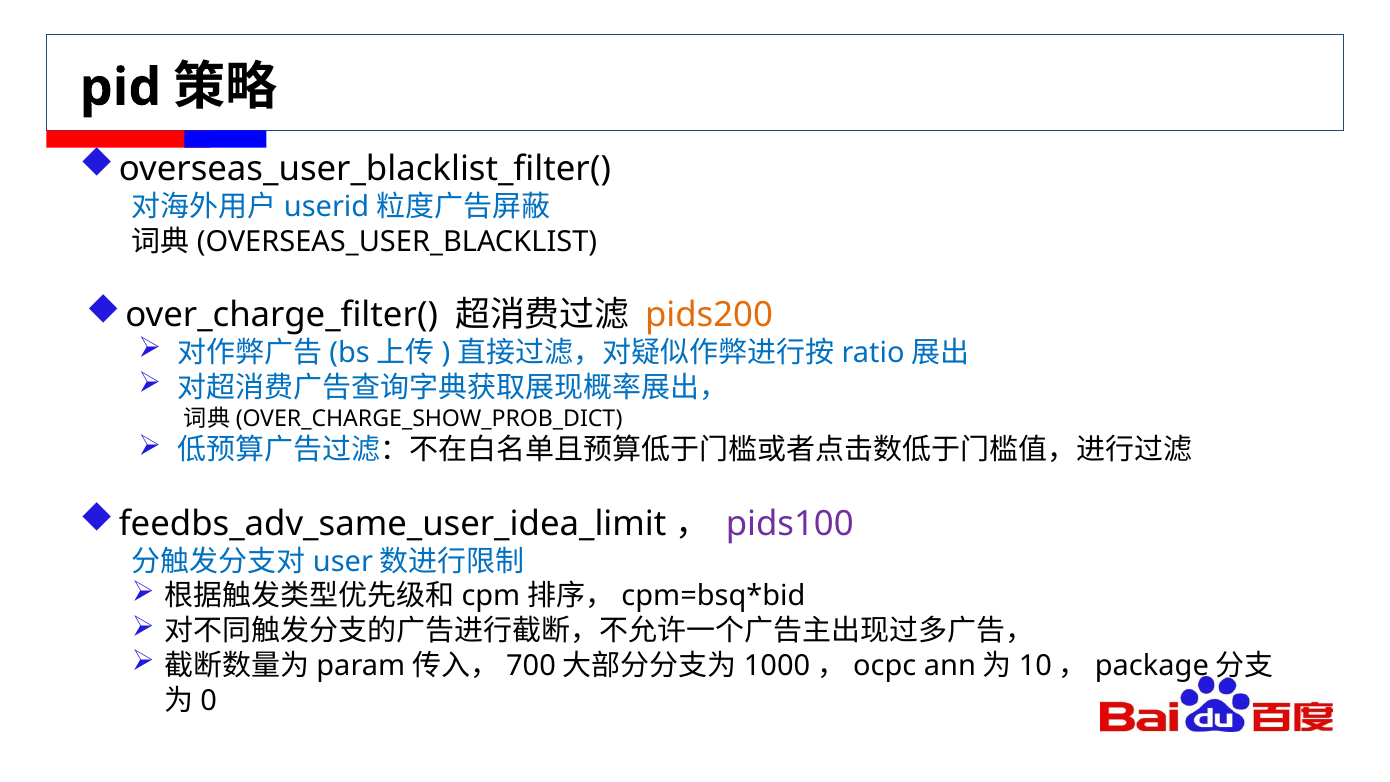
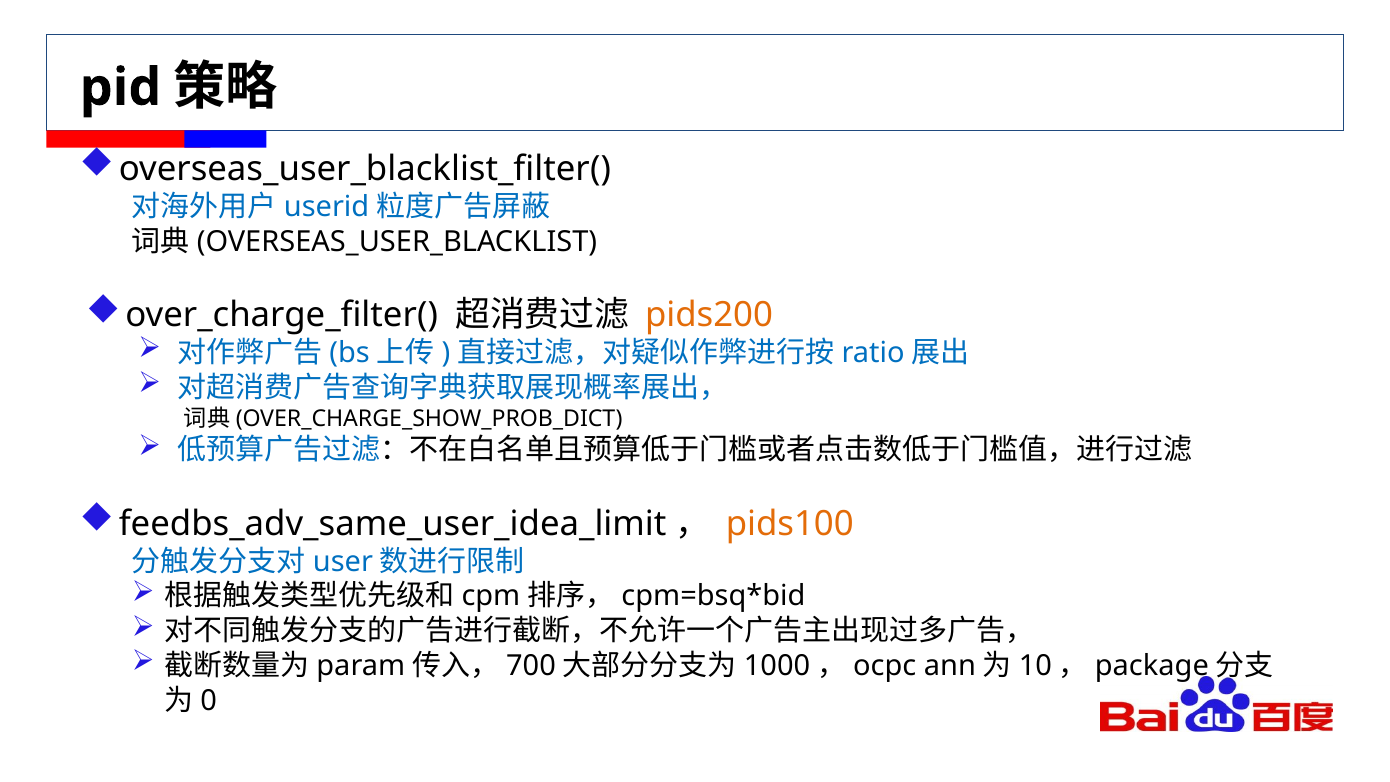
pids100 colour: purple -> orange (790, 524)
